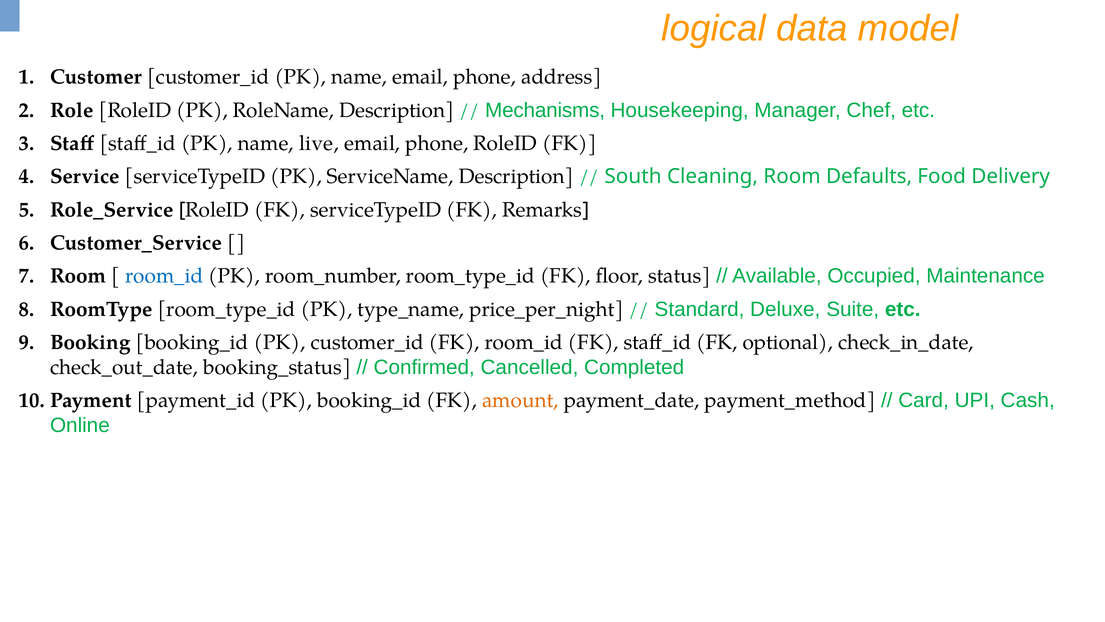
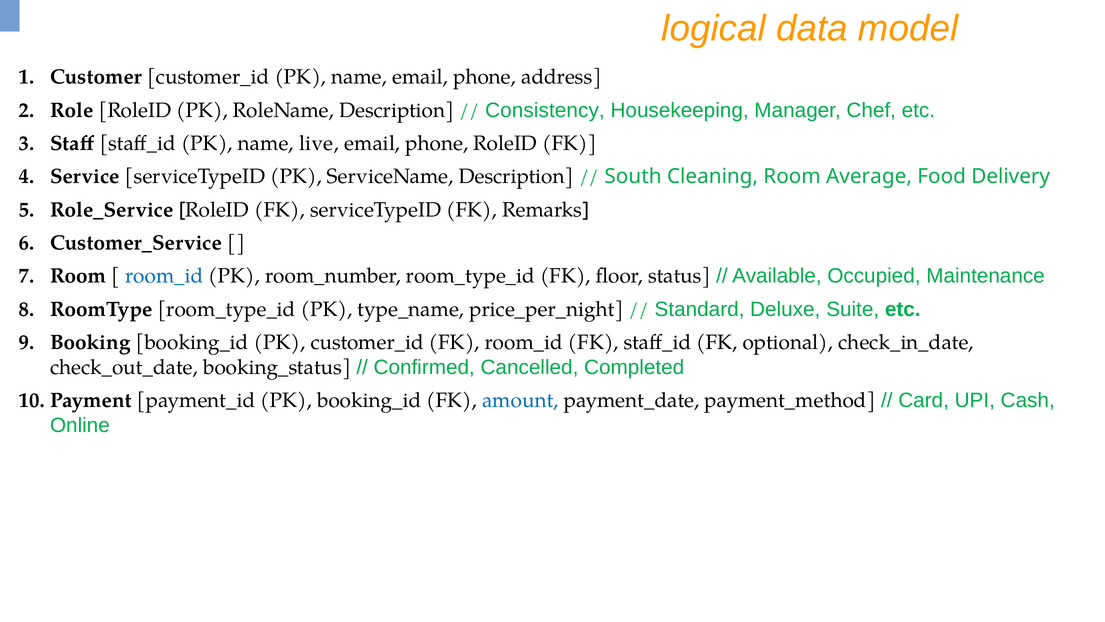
Mechanisms: Mechanisms -> Consistency (545, 110)
Defaults: Defaults -> Average (869, 176)
amount colour: orange -> blue (520, 400)
